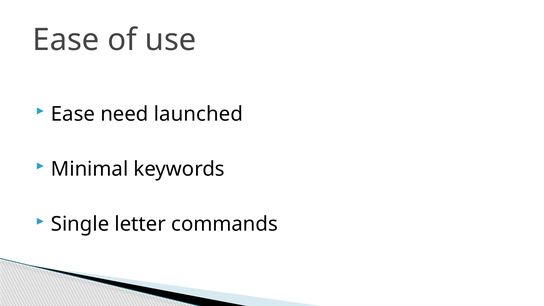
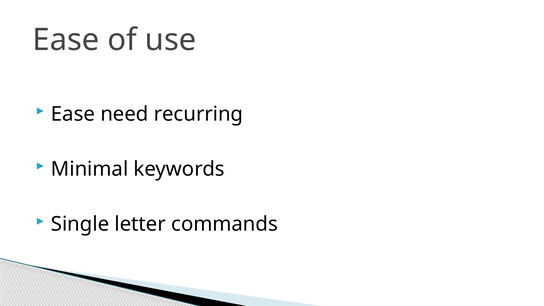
launched: launched -> recurring (198, 114)
